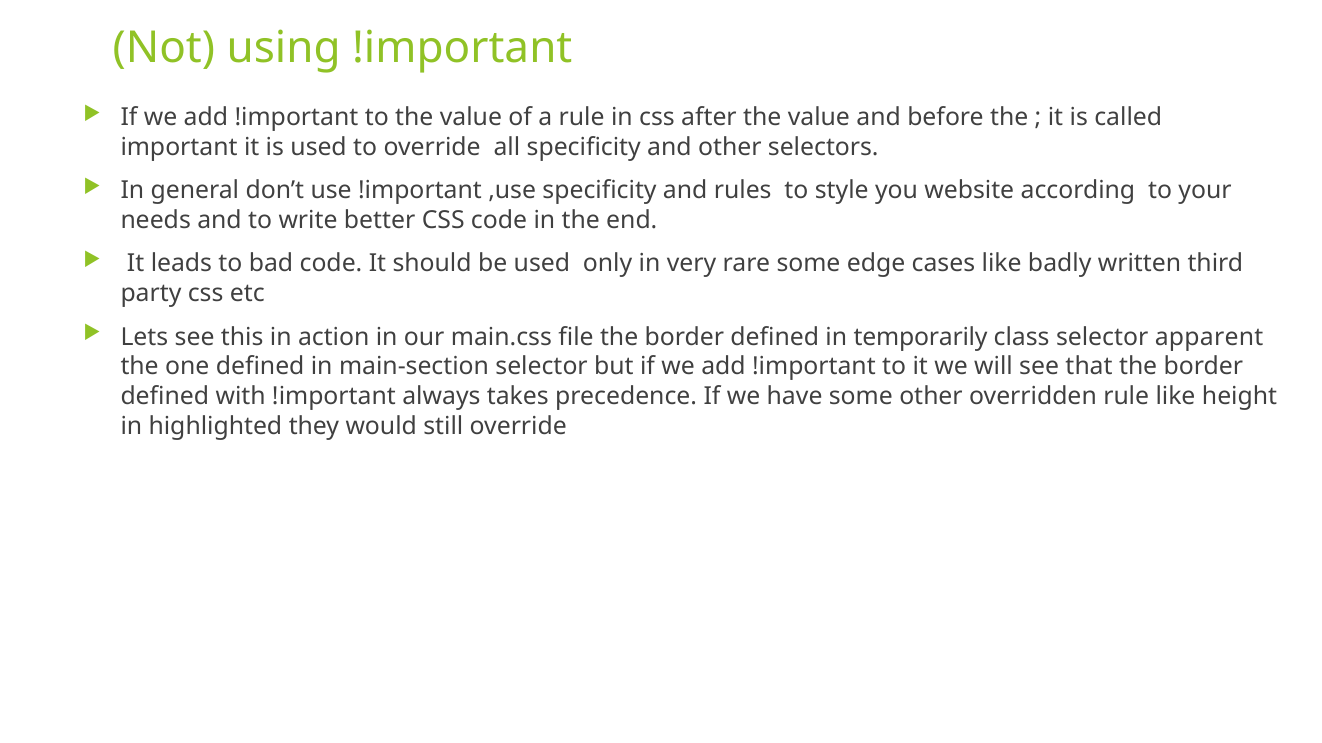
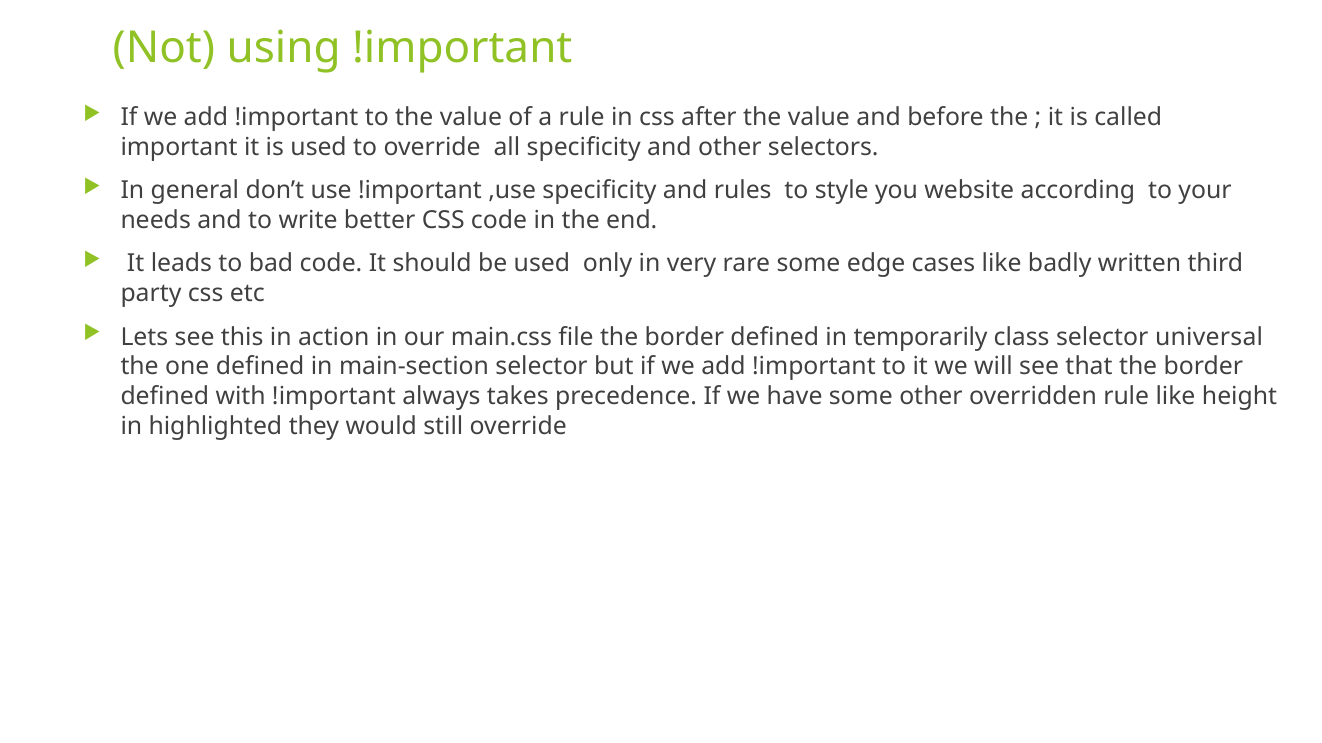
apparent: apparent -> universal (1209, 337)
